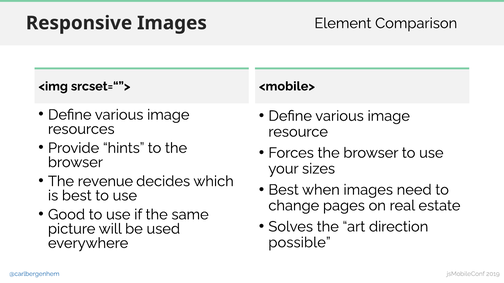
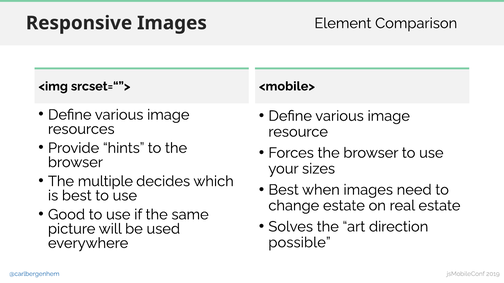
revenue: revenue -> multiple (105, 182)
change pages: pages -> estate (344, 206)
